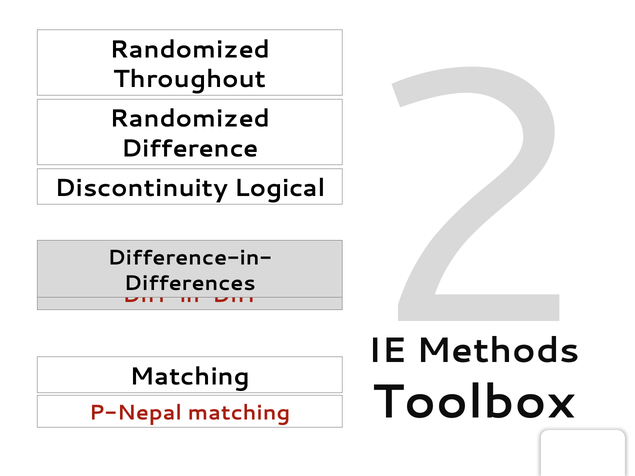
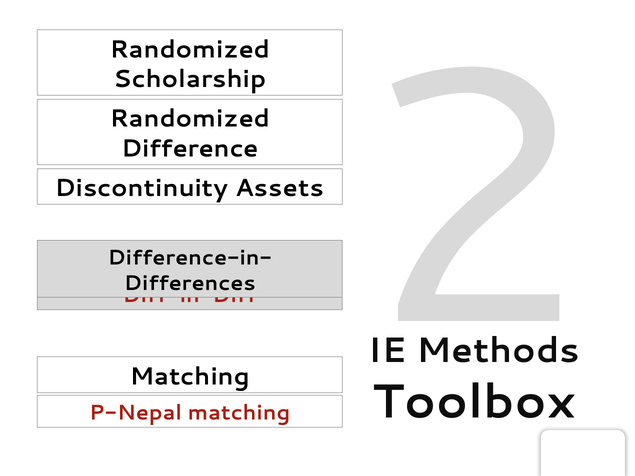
Throughout: Throughout -> Scholarship (190, 79)
Logical: Logical -> Assets (280, 188)
